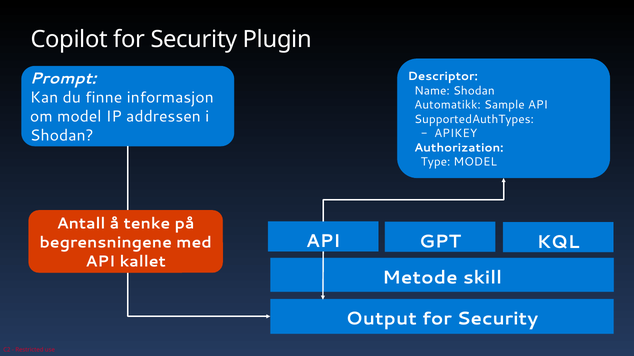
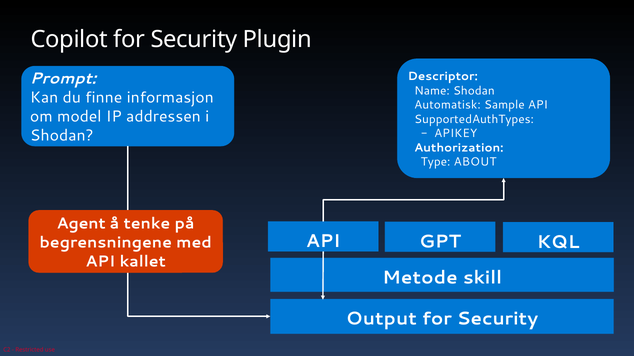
Automatikk: Automatikk -> Automatisk (447, 105)
Type MODEL: MODEL -> ABOUT (475, 162)
Antall: Antall -> Agent (81, 224)
